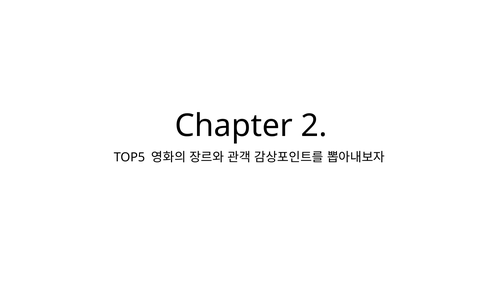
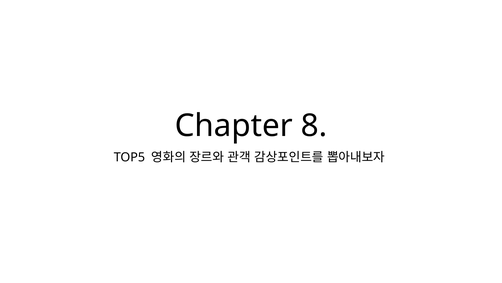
2: 2 -> 8 (314, 125)
